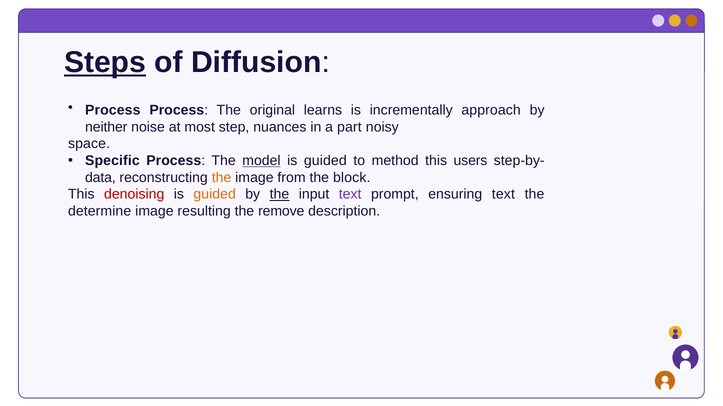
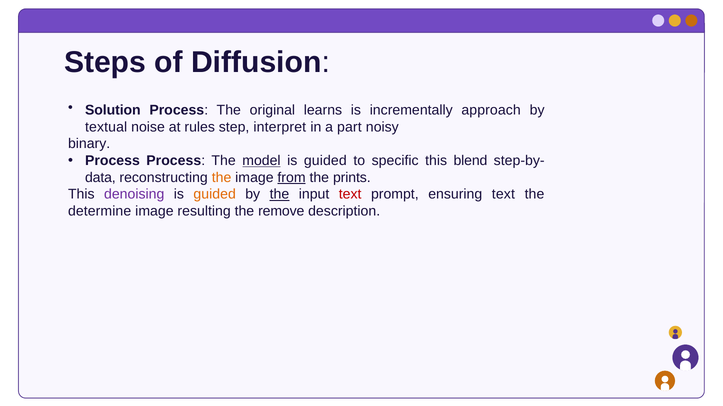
Steps underline: present -> none (105, 63)
Process: Process -> Solution (113, 110)
neither: neither -> textual (106, 127)
most: most -> rules (200, 127)
nuances: nuances -> interpret (280, 127)
space: space -> binary (89, 144)
Specific: Specific -> Process (112, 161)
method: method -> specific (395, 161)
users: users -> blend (470, 161)
from underline: none -> present (292, 178)
block: block -> prints (352, 178)
denoising colour: red -> purple (134, 195)
text colour: purple -> red (350, 195)
